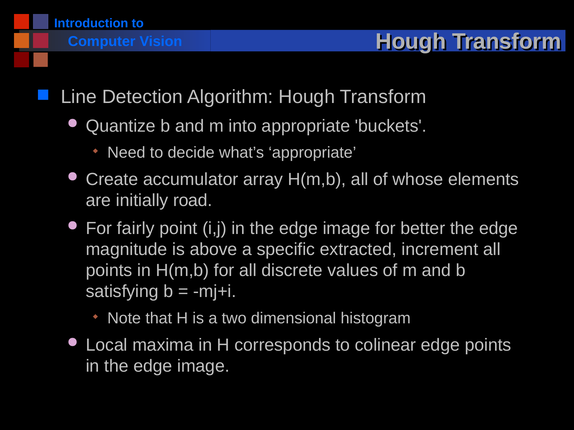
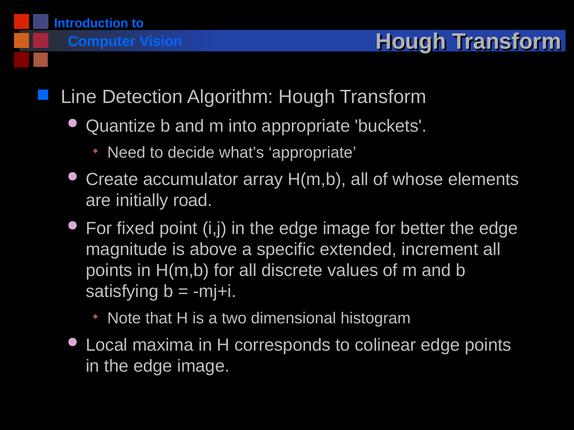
fairly: fairly -> fixed (136, 229)
extracted: extracted -> extended (358, 250)
